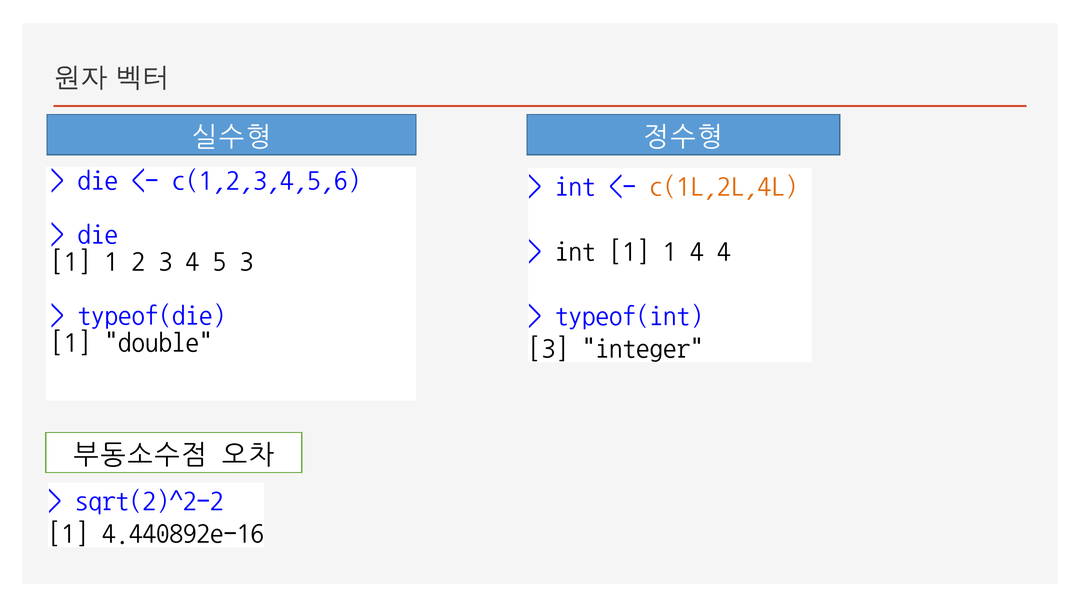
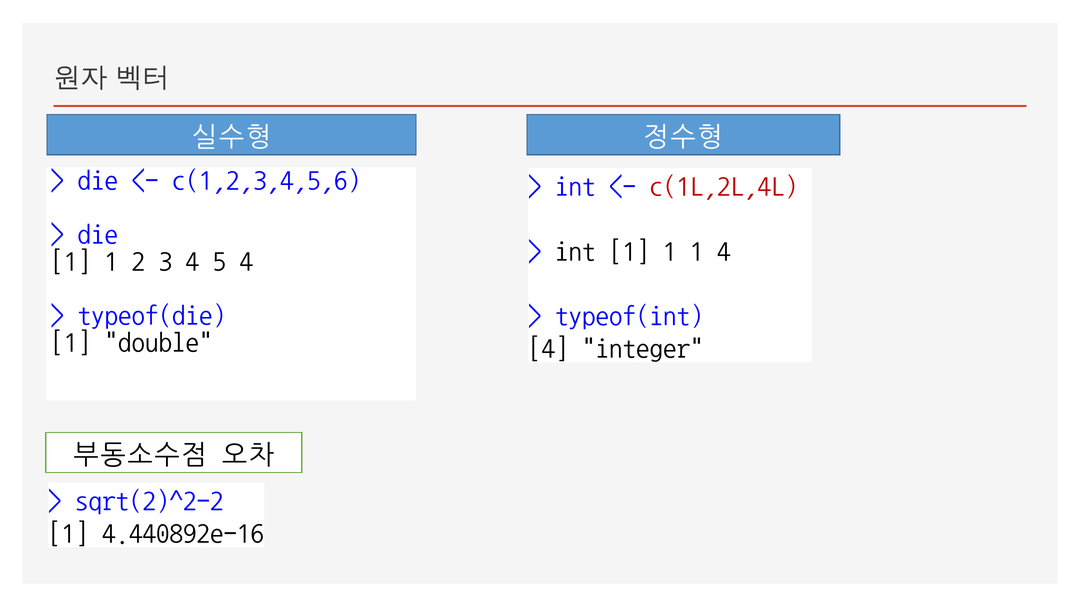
c(1L,2L,4L colour: orange -> red (724, 186)
1 1 4: 4 -> 1 (697, 251)
5 3: 3 -> 4 (247, 261)
3: 3 -> 4 (549, 348)
